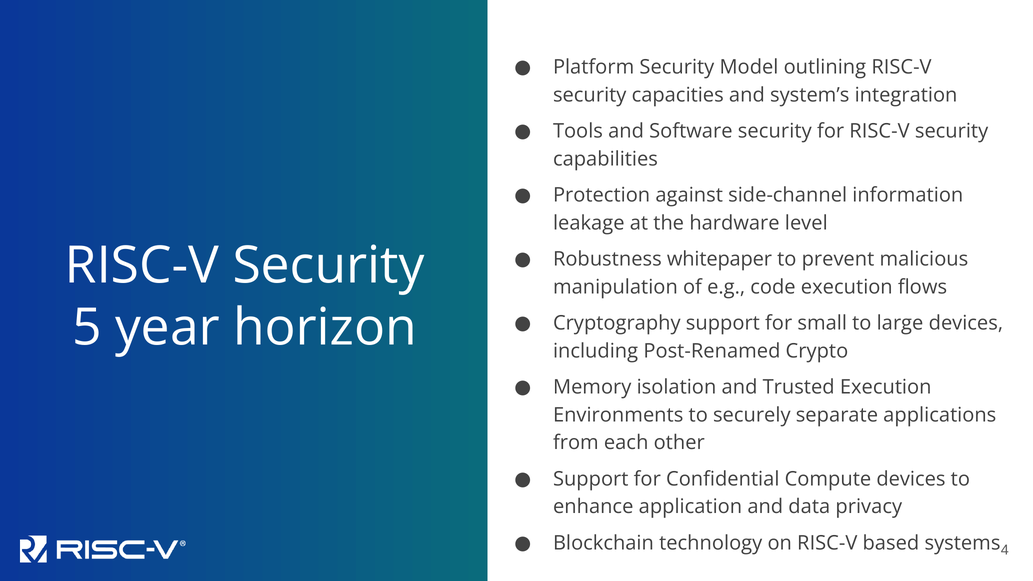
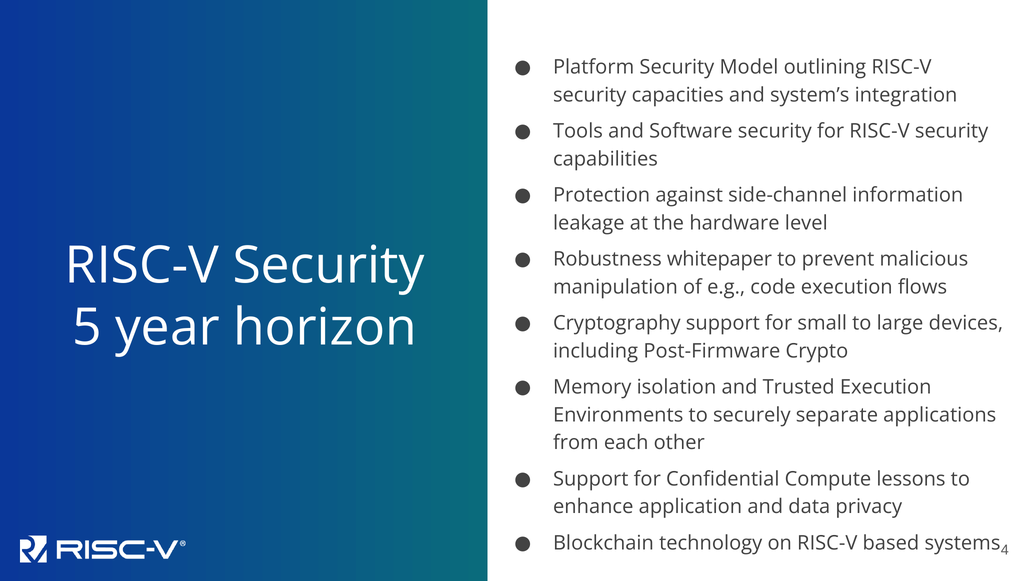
Post-Renamed: Post-Renamed -> Post-Firmware (712, 351)
Compute devices: devices -> lessons (911, 479)
